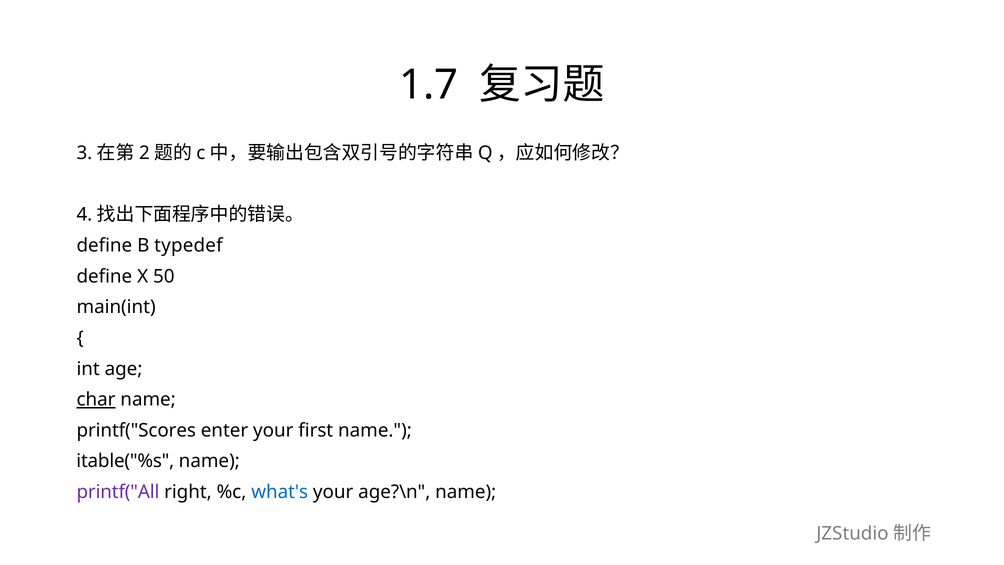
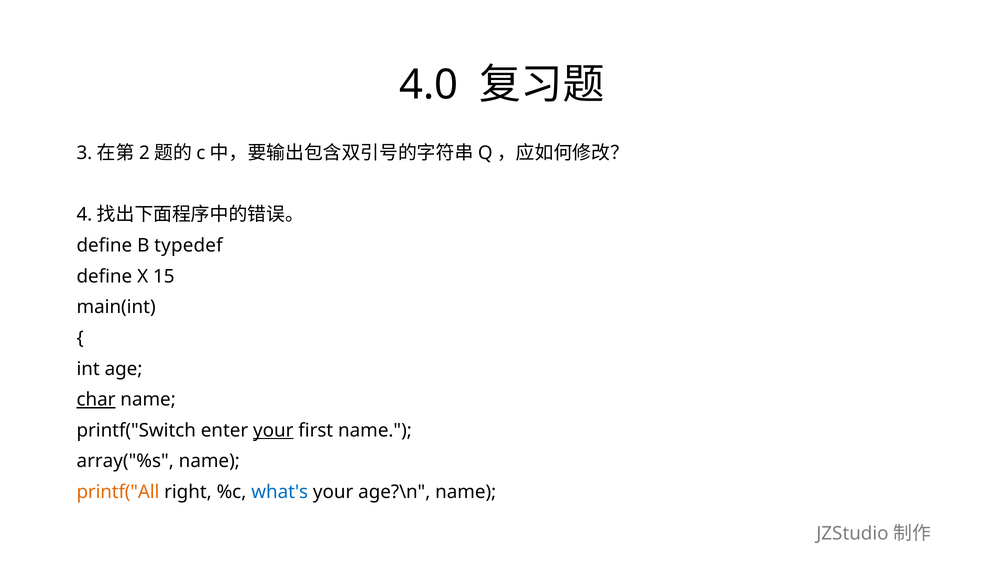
1.7: 1.7 -> 4.0 (429, 85)
50: 50 -> 15 (164, 276)
printf("Scores: printf("Scores -> printf("Switch (136, 430)
your underline: none -> present (273, 430)
itable("%s: itable("%s -> array("%s (125, 461)
printf("All colour: purple -> orange (118, 492)
